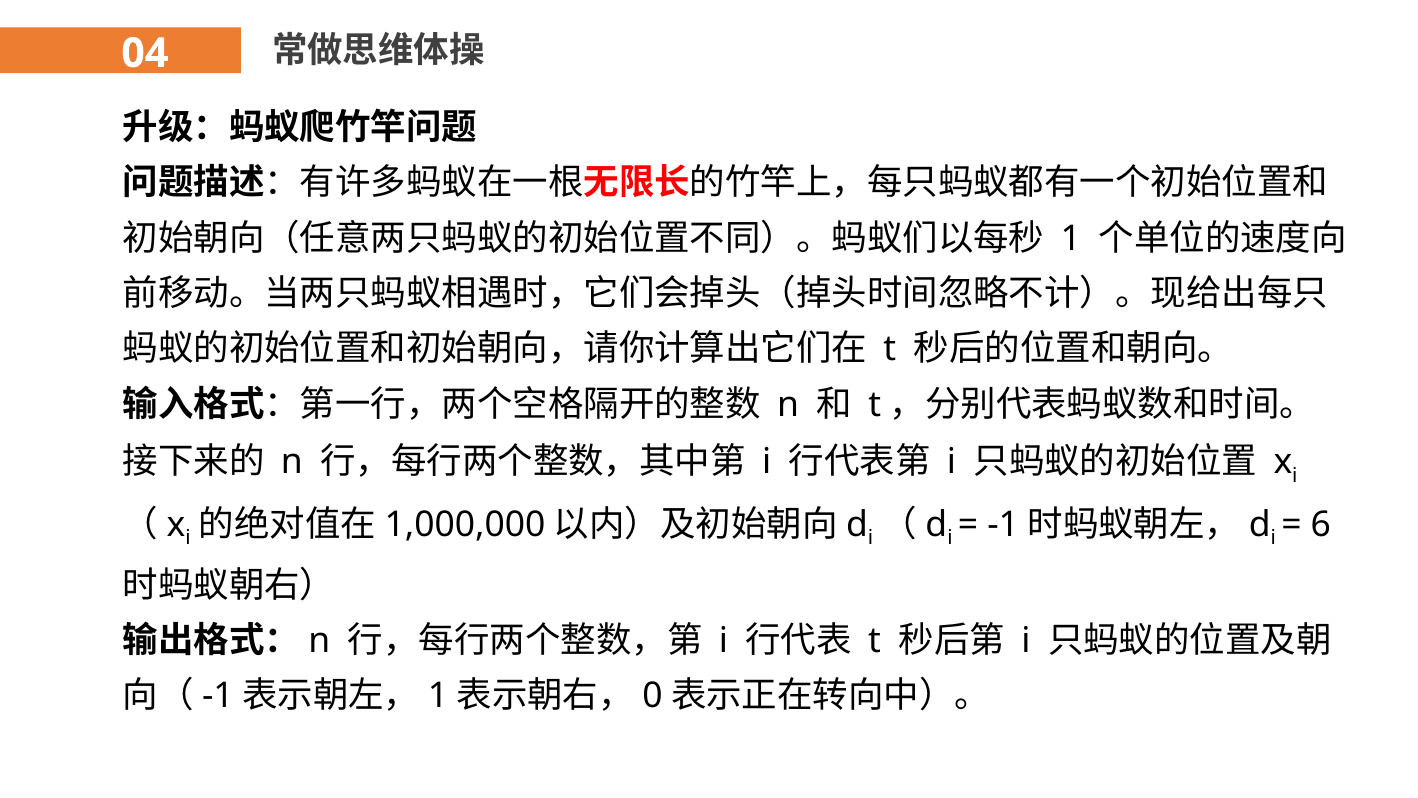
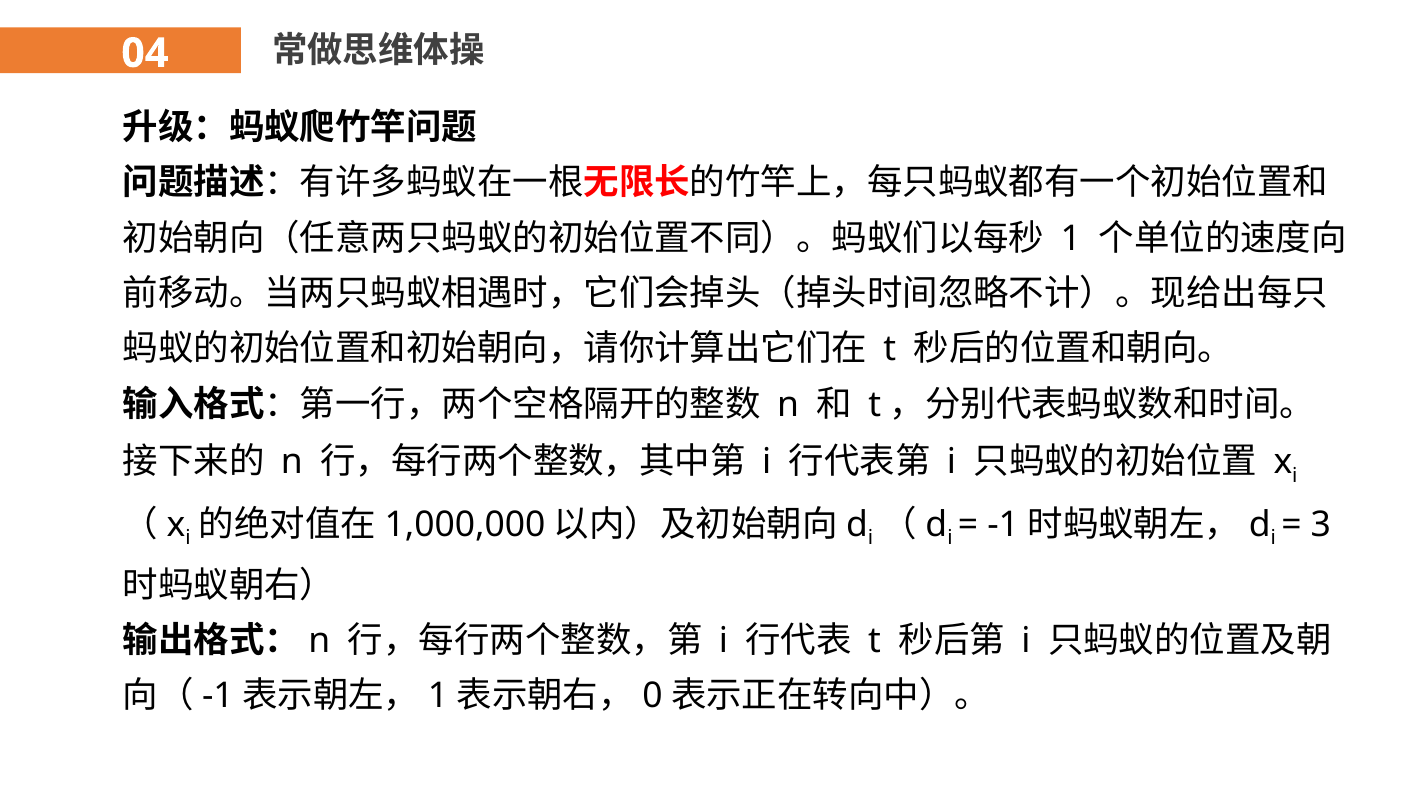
6: 6 -> 3 (1321, 524)
